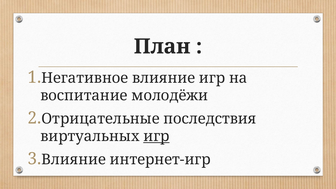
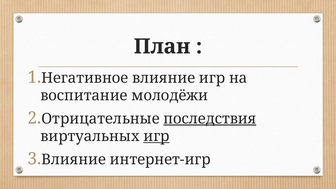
последствия underline: none -> present (210, 119)
